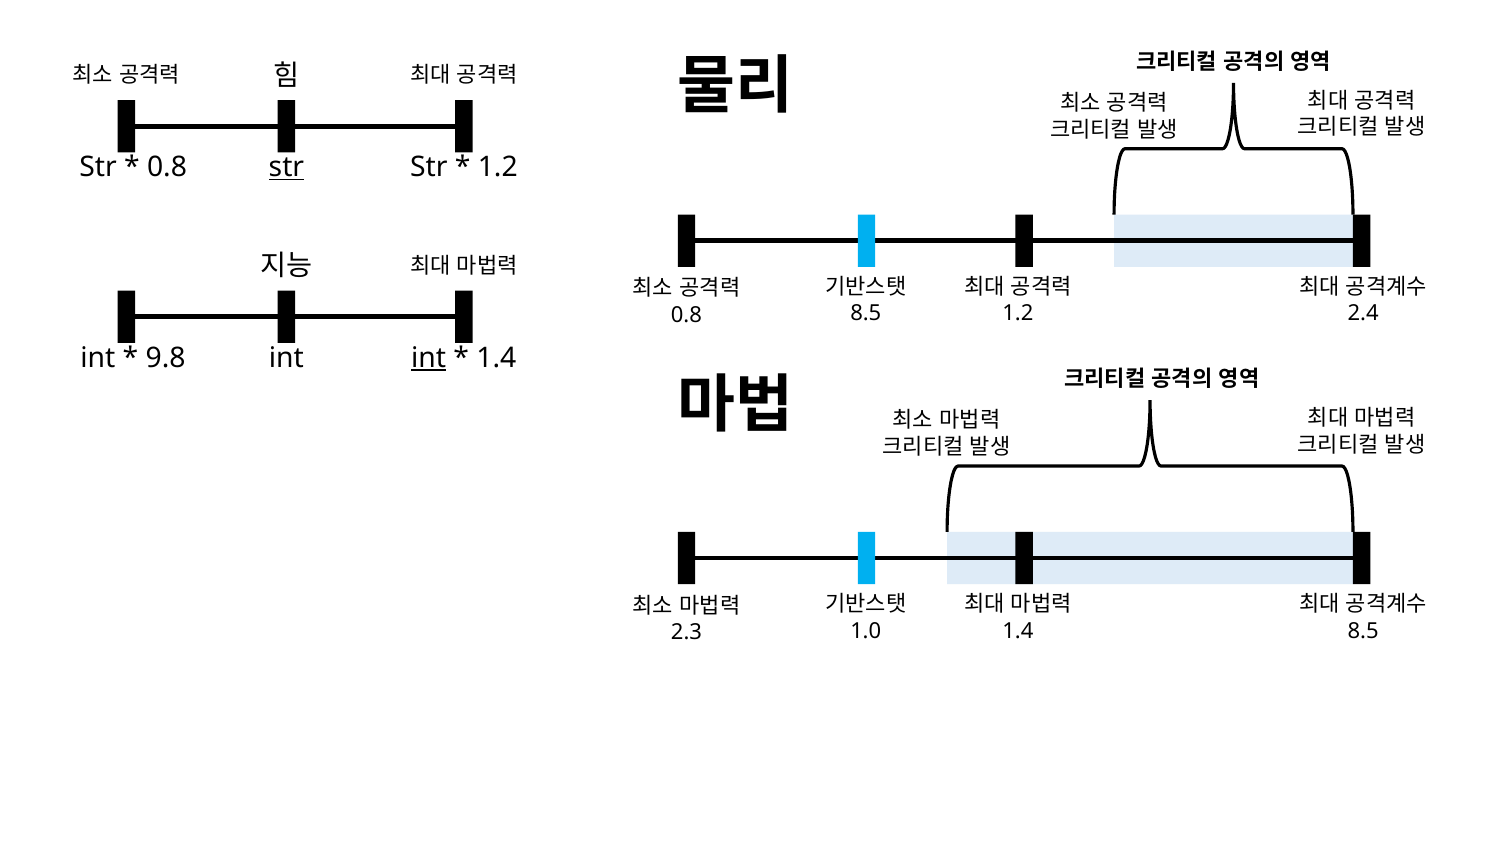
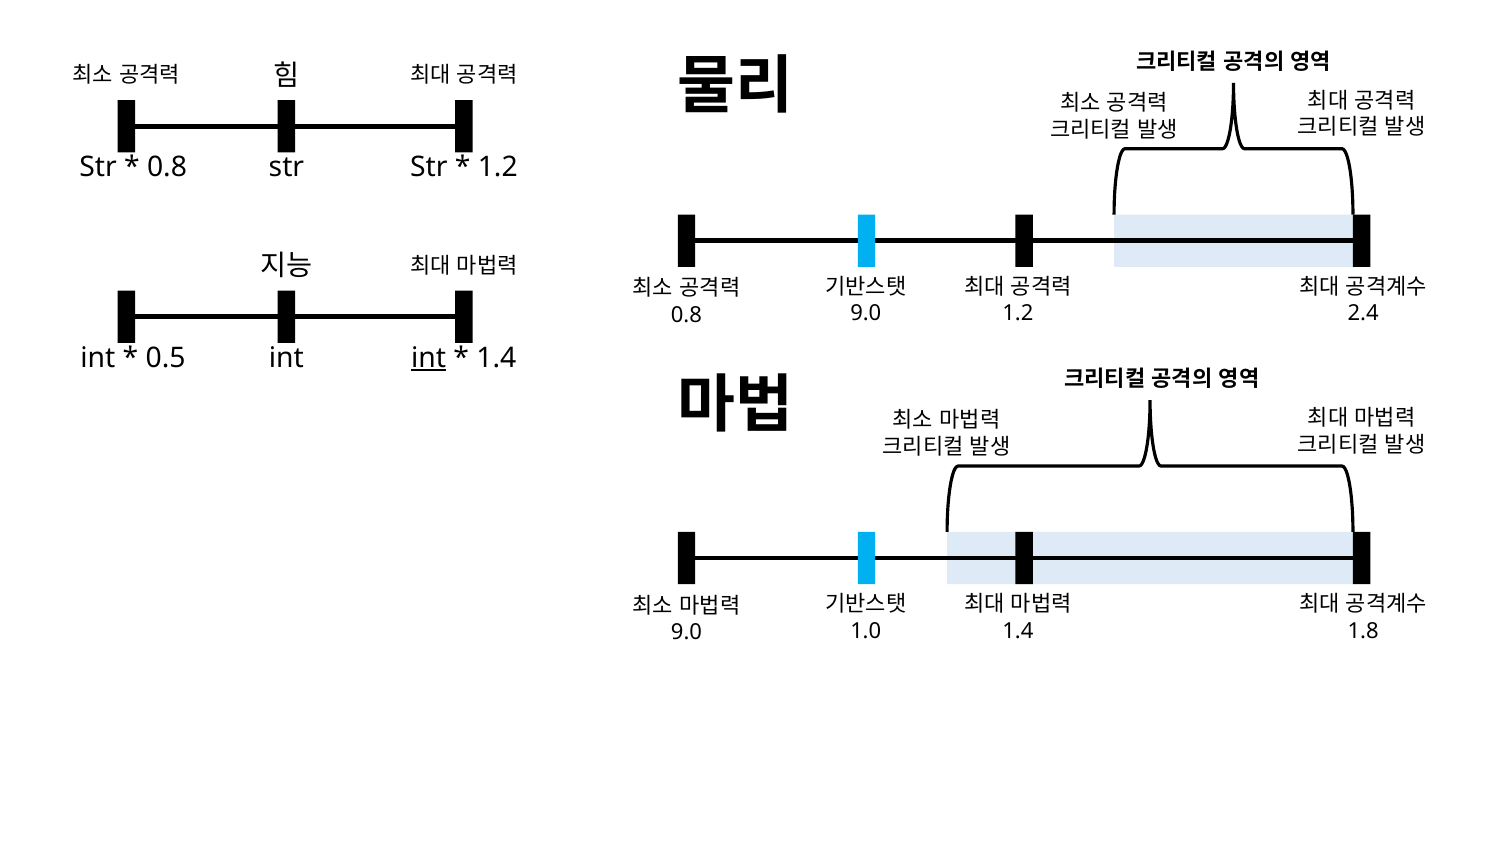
str underline: present -> none (286, 167)
8.5: 8.5 -> 9.0 (866, 313)
9.8: 9.8 -> 0.5 (166, 357)
8.5: 8.5 -> 1.8 (1363, 631)
2.3: 2.3 -> 9.0 (686, 632)
